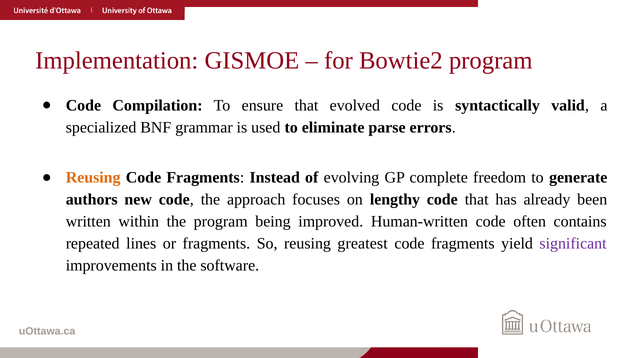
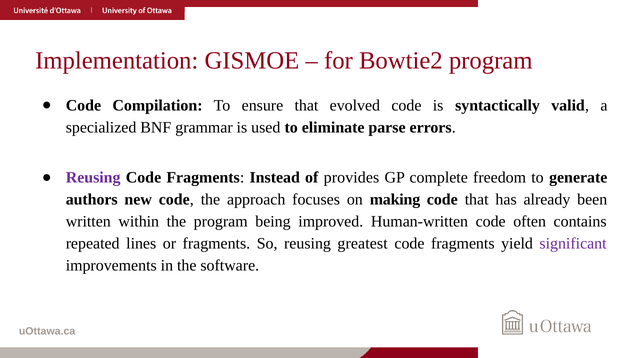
Reusing colour: orange -> purple (93, 178)
evolving: evolving -> provides (351, 178)
lengthy: lengthy -> making (395, 200)
